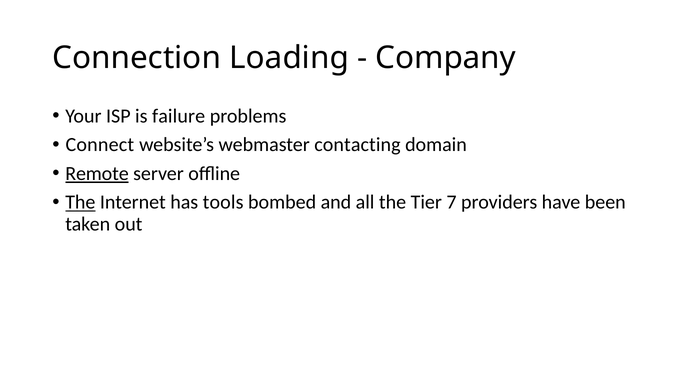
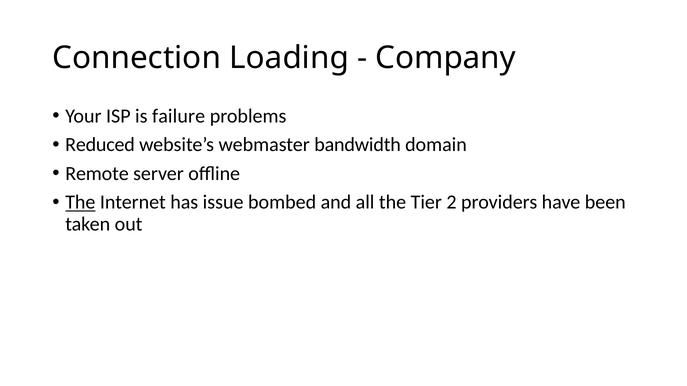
Connect: Connect -> Reduced (100, 145)
contacting: contacting -> bandwidth (358, 145)
Remote underline: present -> none (97, 174)
tools: tools -> issue (223, 203)
7: 7 -> 2 (451, 203)
